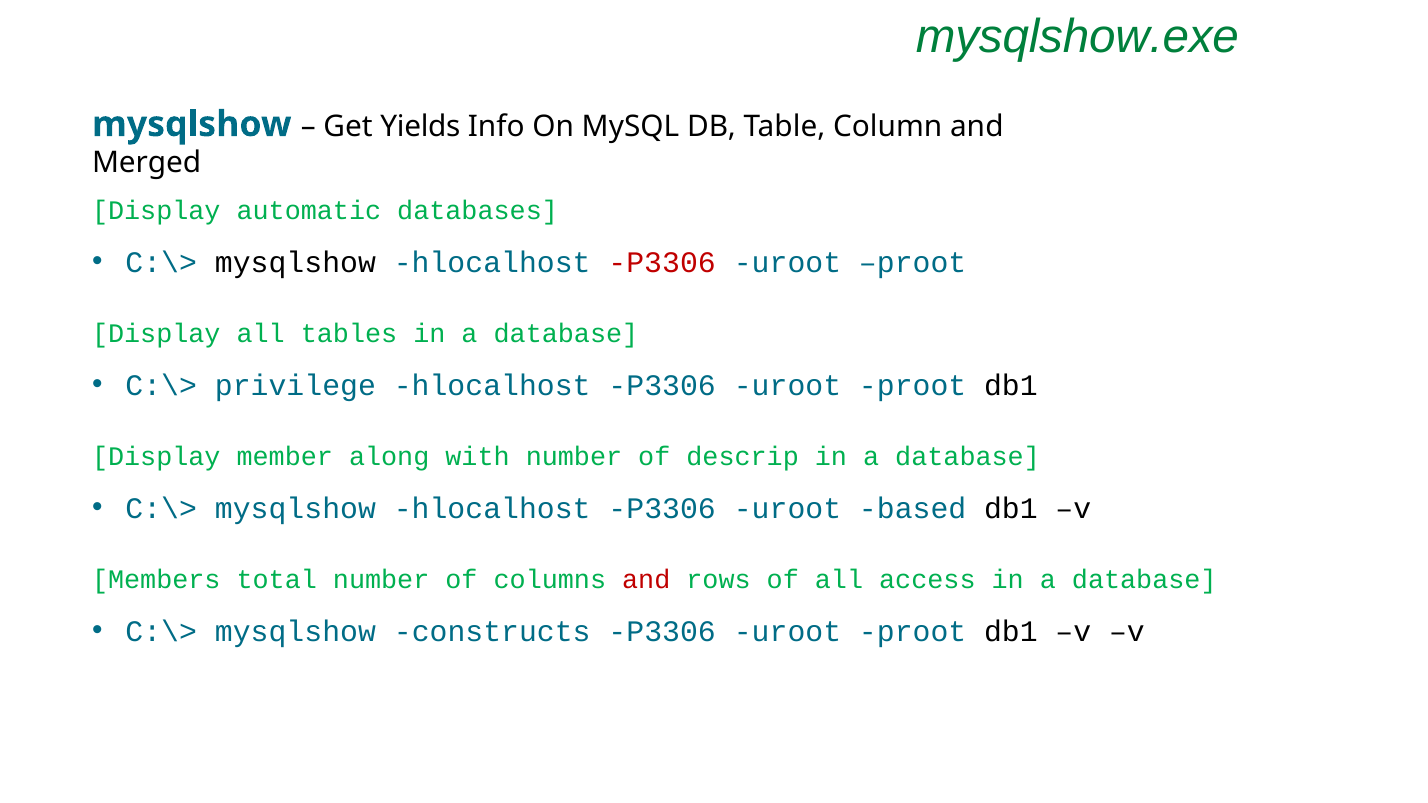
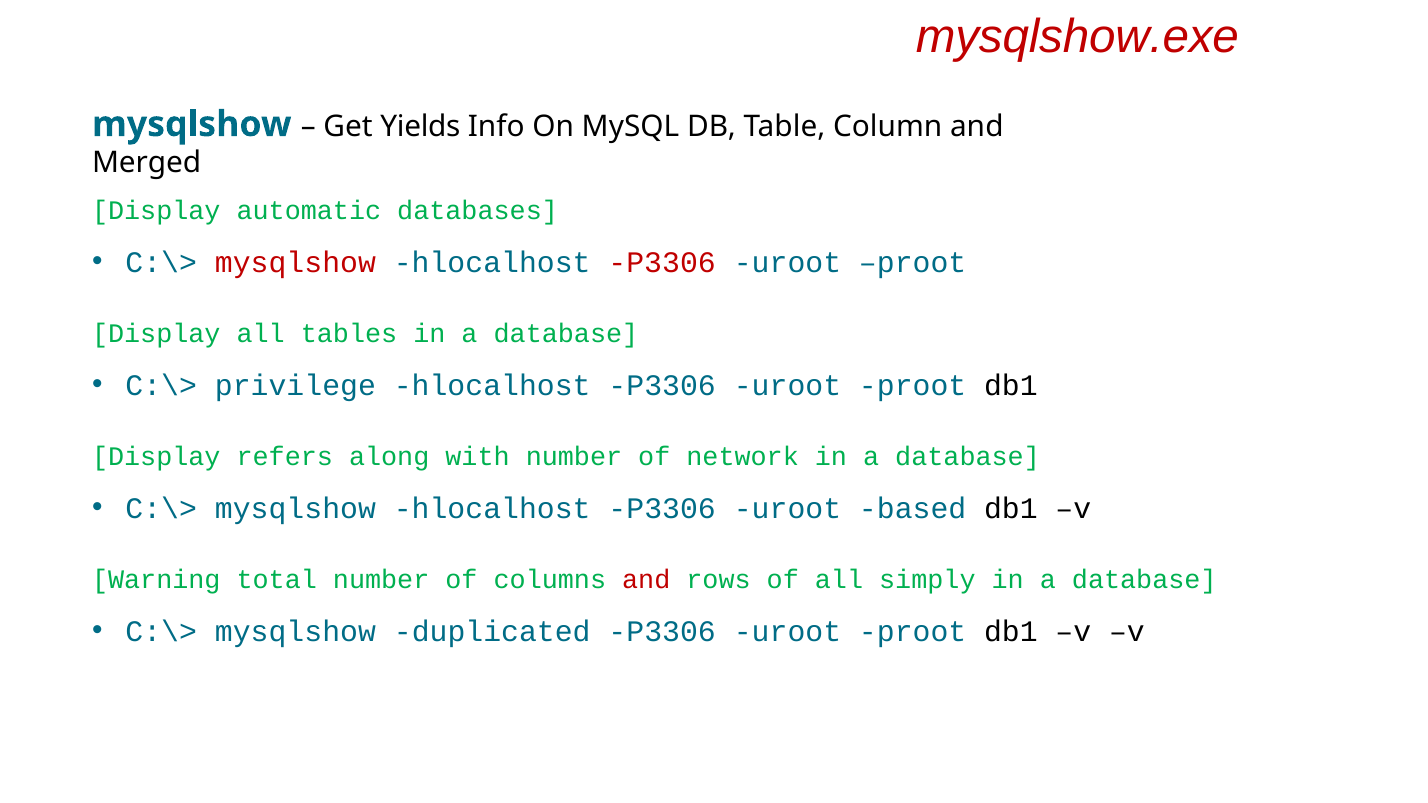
mysqlshow.exe colour: green -> red (1077, 37)
mysqlshow colour: black -> red (295, 262)
member: member -> refers (285, 457)
descrip: descrip -> network (743, 457)
Members: Members -> Warning (156, 580)
access: access -> simply (927, 580)
constructs: constructs -> duplicated (492, 632)
